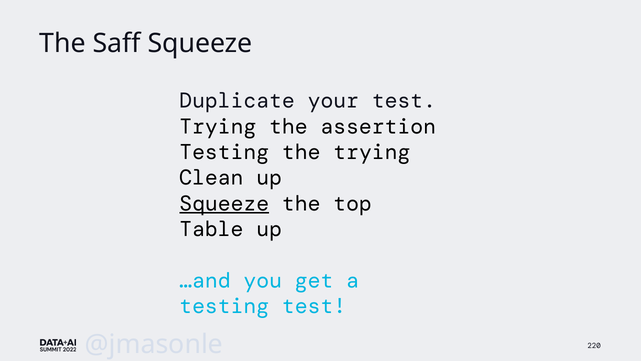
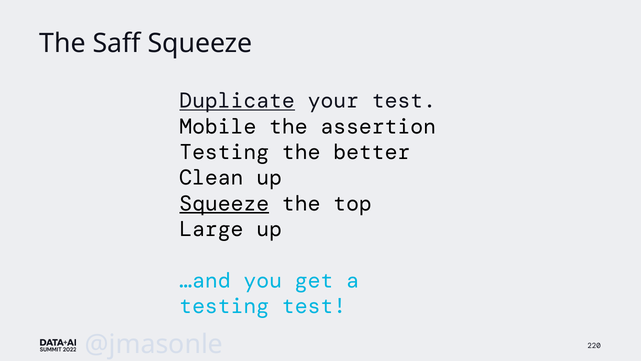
Duplicate underline: none -> present (237, 101)
Trying: Trying -> Mobile (218, 126)
the trying: trying -> better (372, 152)
Table: Table -> Large (211, 229)
